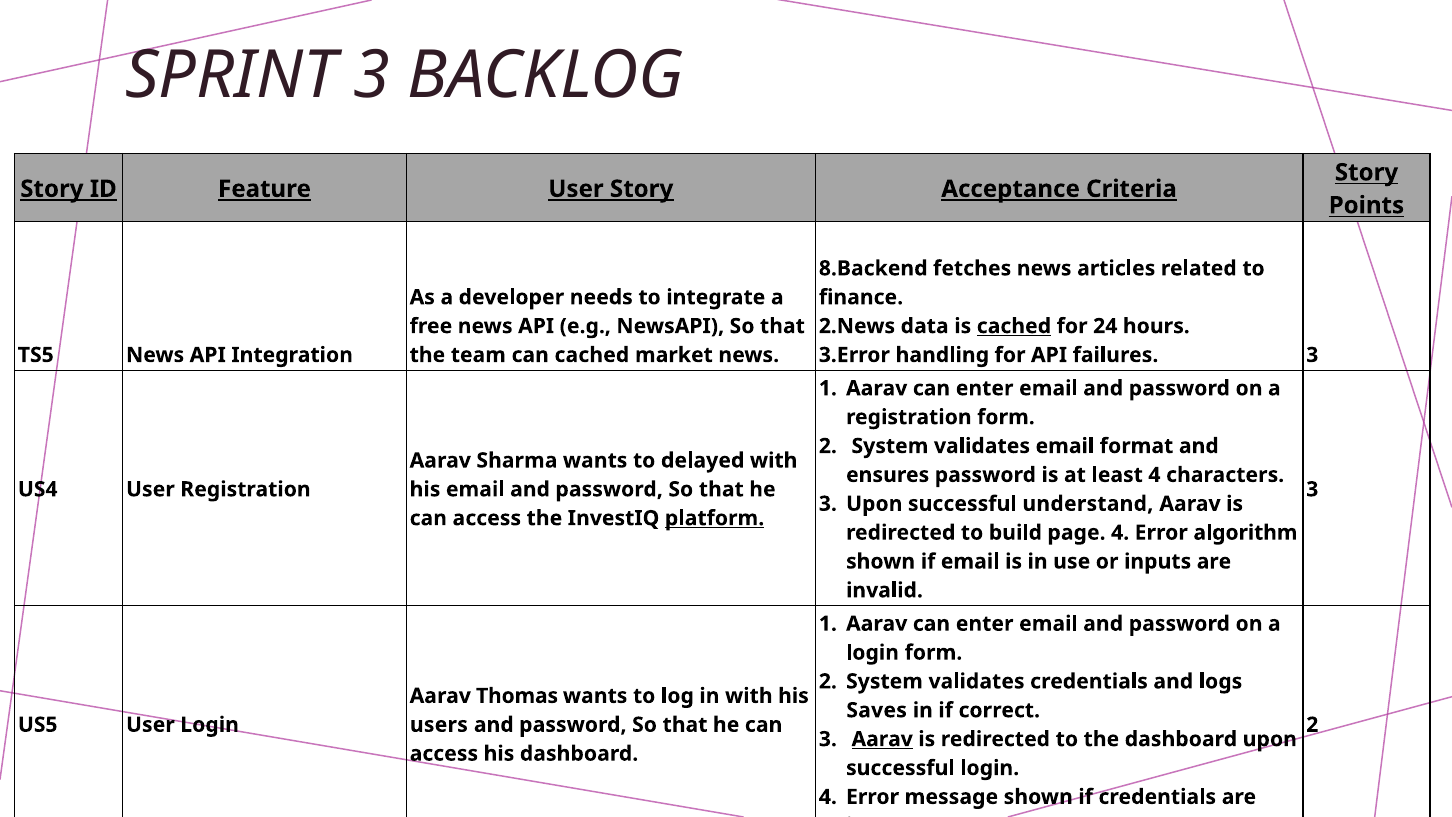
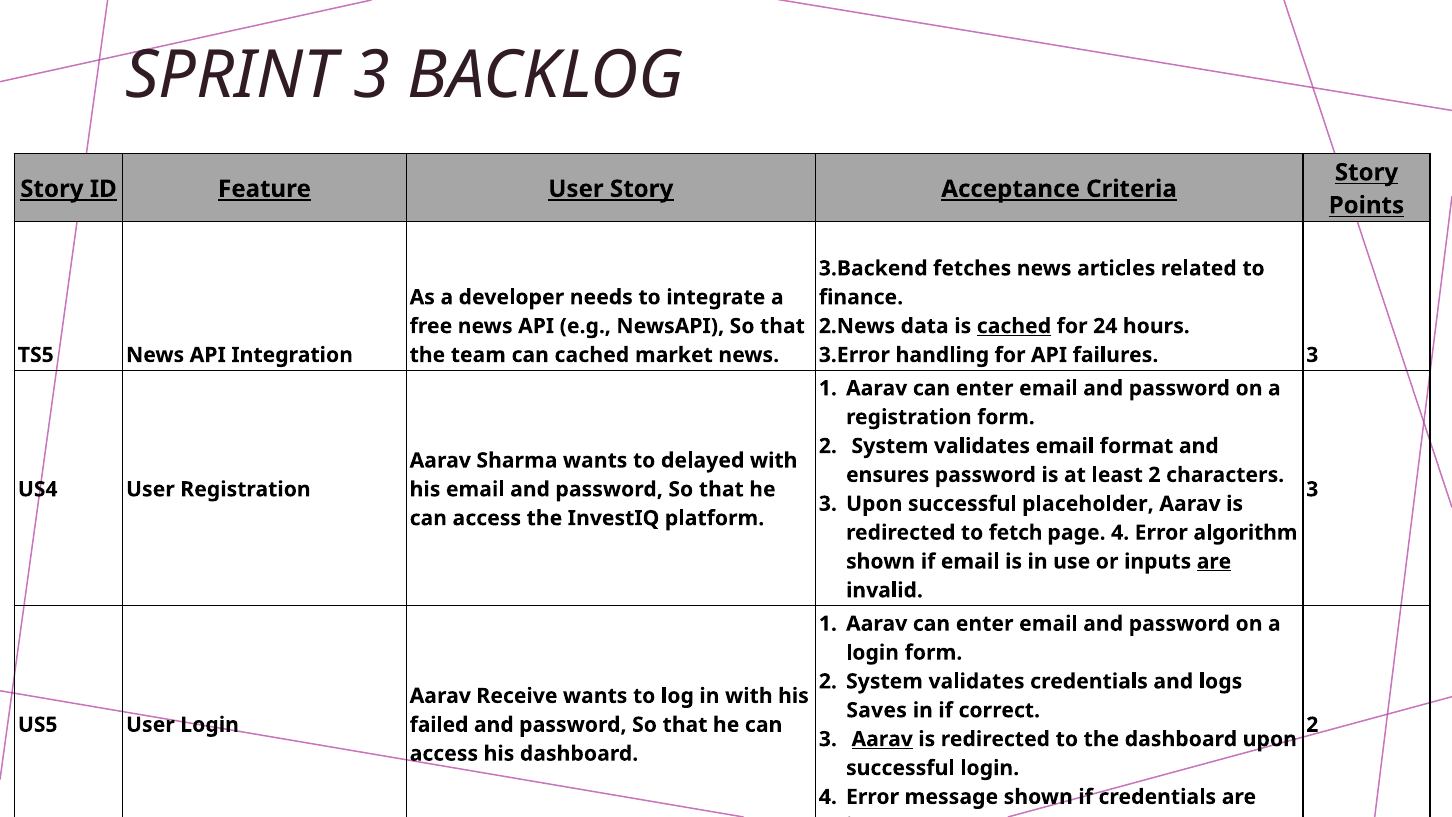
8.Backend: 8.Backend -> 3.Backend (873, 268)
least 4: 4 -> 2 (1154, 475)
understand: understand -> placeholder (1088, 504)
platform underline: present -> none (715, 518)
build: build -> fetch (1016, 532)
are underline: none -> present (1214, 561)
Thomas: Thomas -> Receive (517, 696)
users: users -> failed (439, 725)
